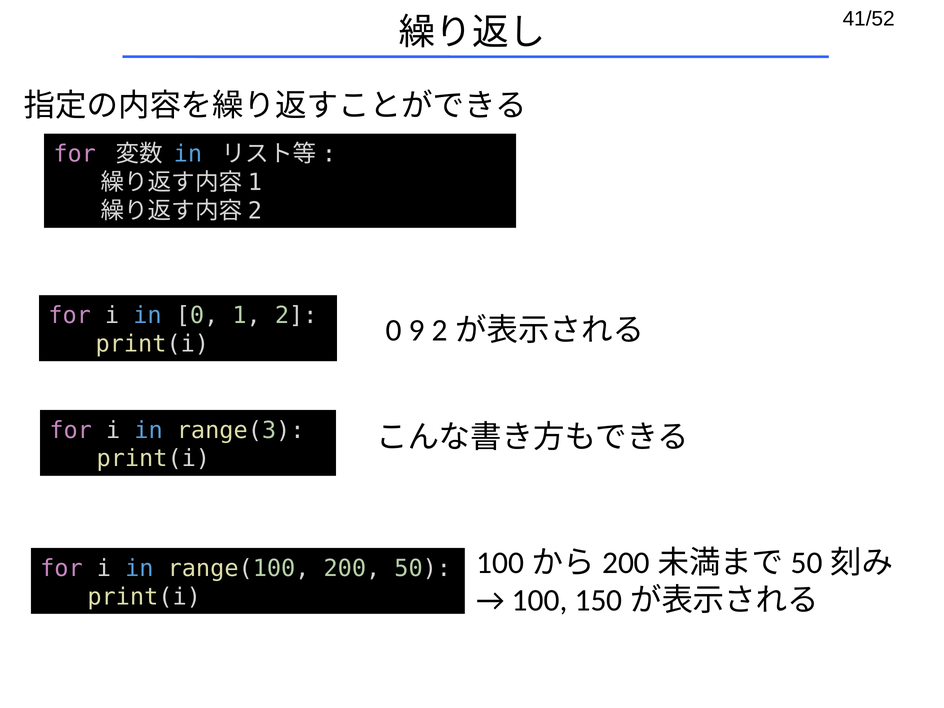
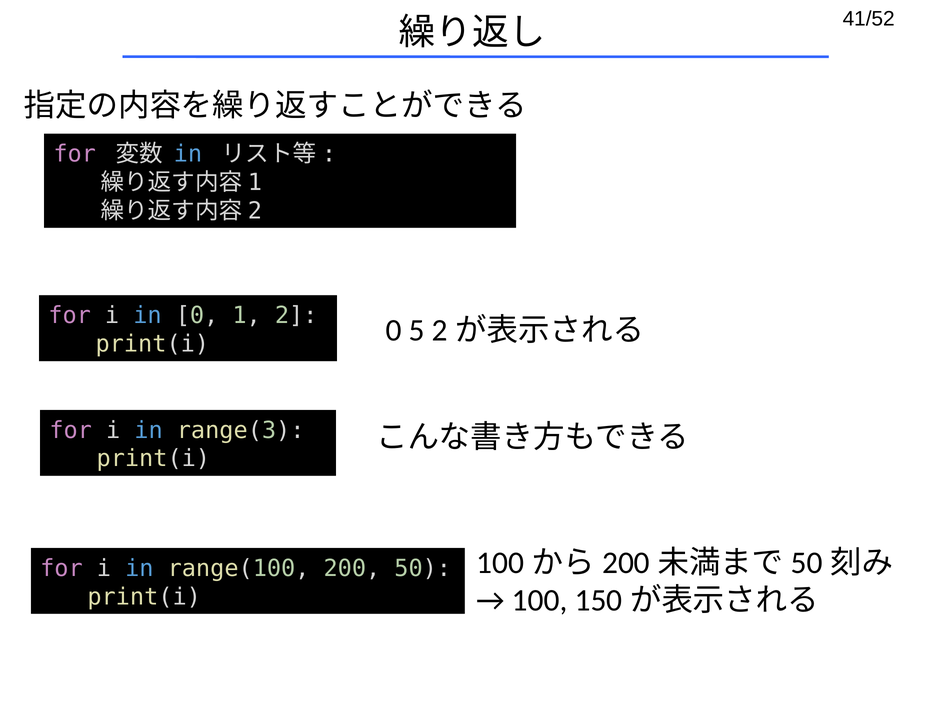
9: 9 -> 5 (417, 330)
